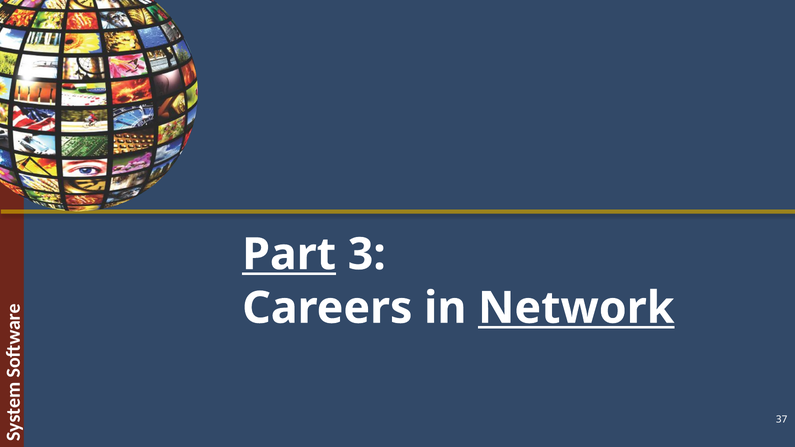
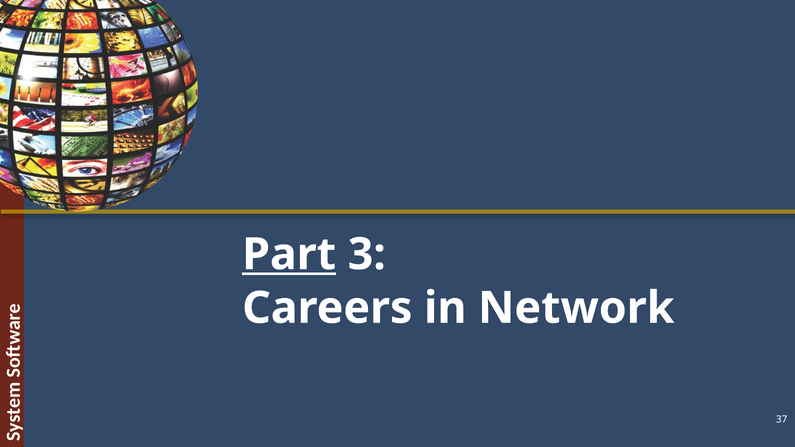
Network underline: present -> none (576, 308)
